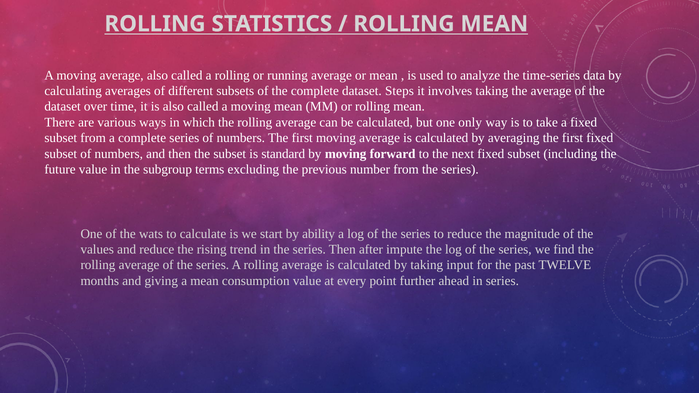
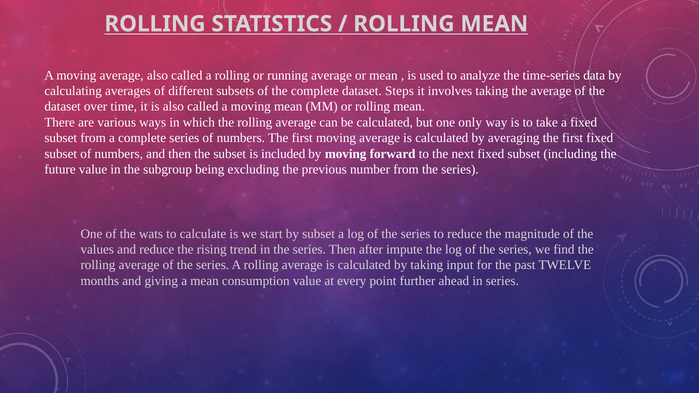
standard: standard -> included (283, 154)
terms: terms -> being (210, 170)
by ability: ability -> subset (319, 234)
